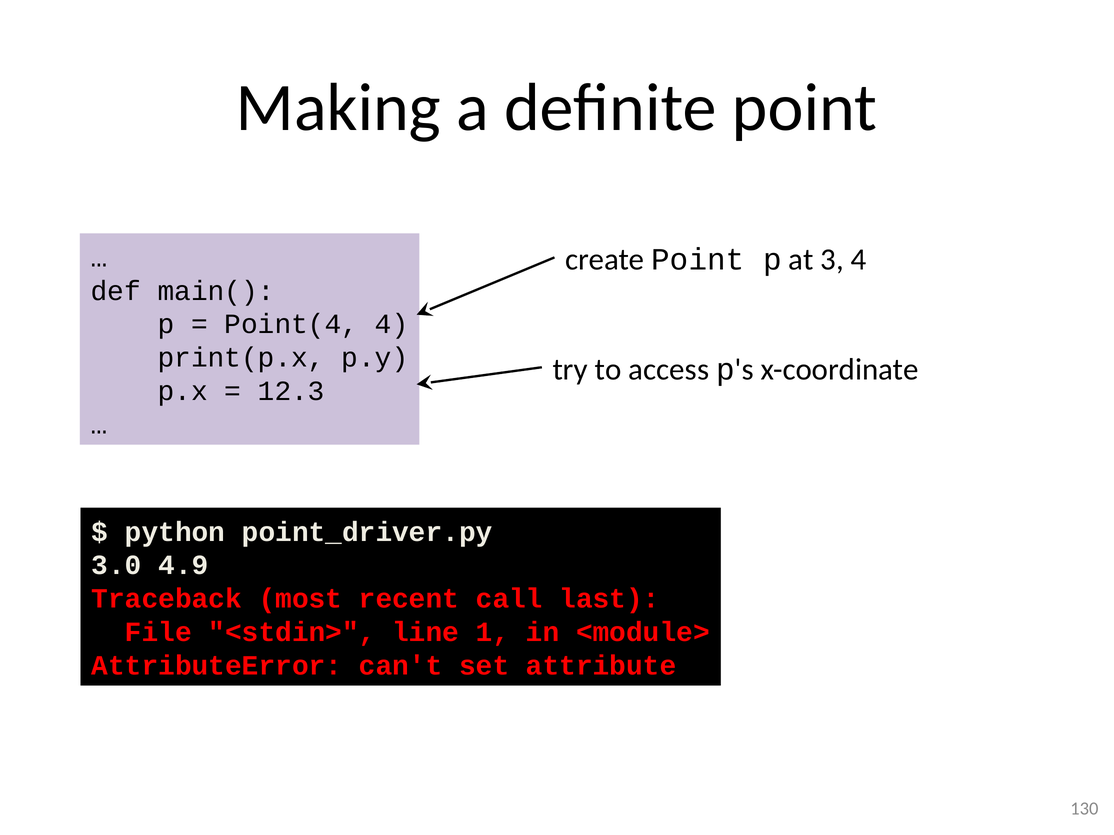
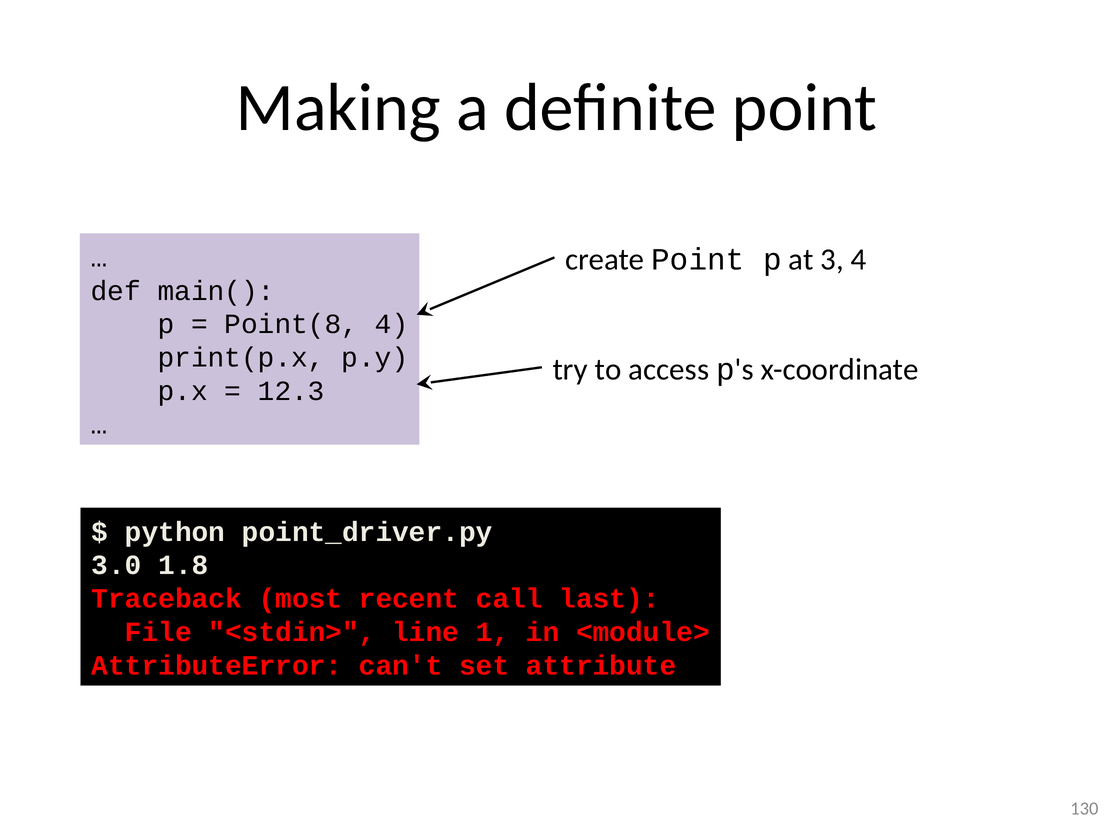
Point(4: Point(4 -> Point(8 (291, 324)
4.9: 4.9 -> 1.8 (183, 566)
